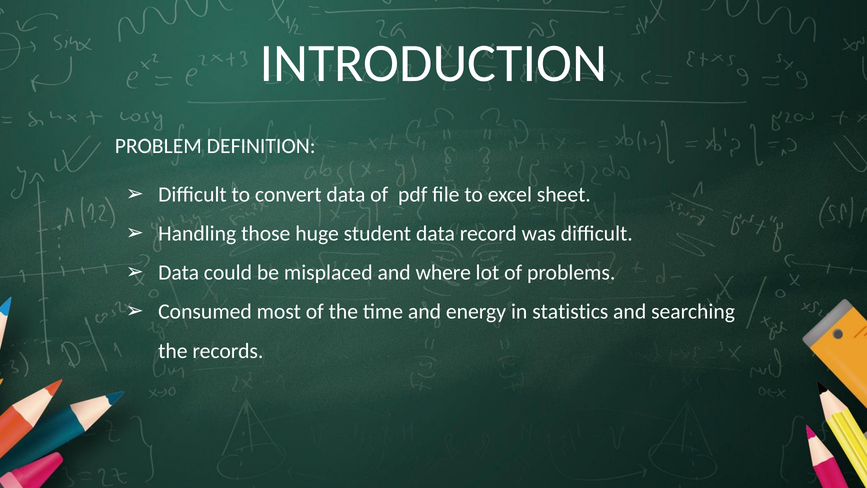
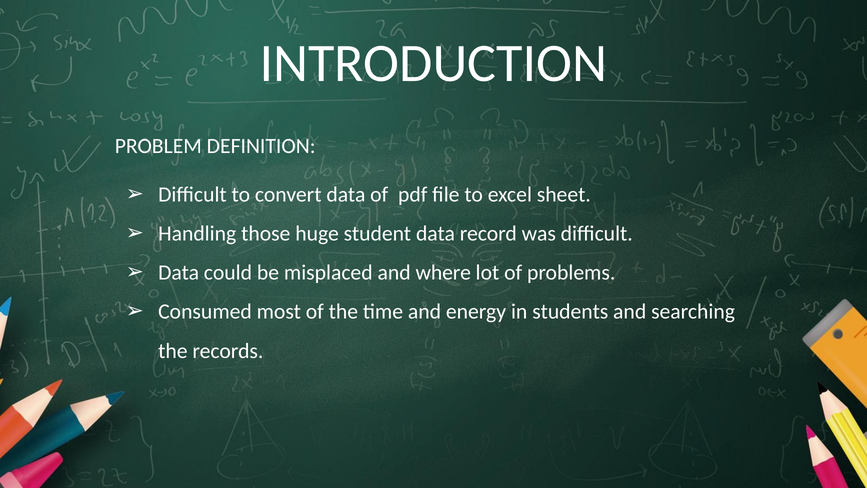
statistics: statistics -> students (570, 312)
